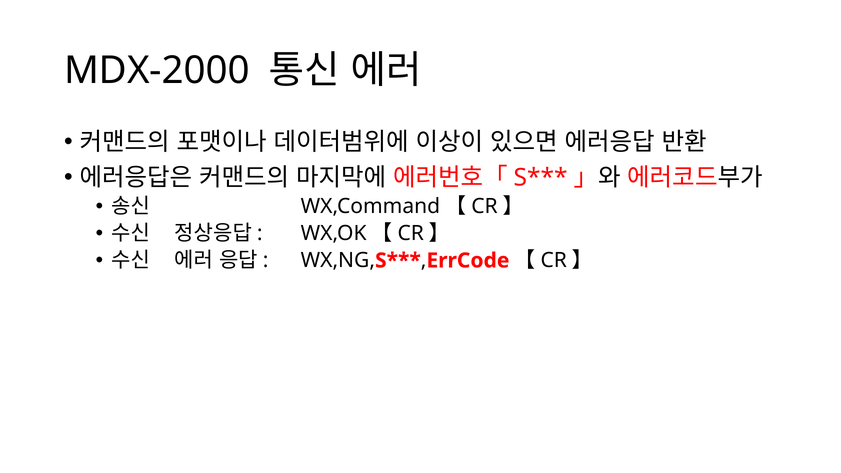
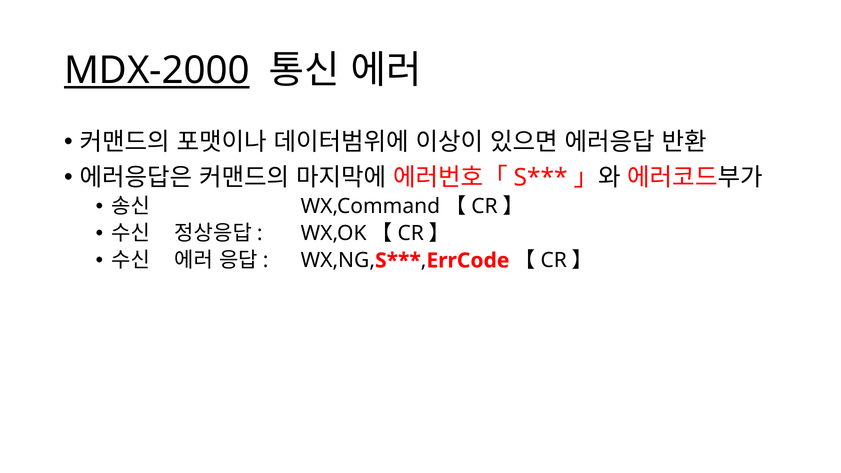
MDX-2000 underline: none -> present (157, 71)
